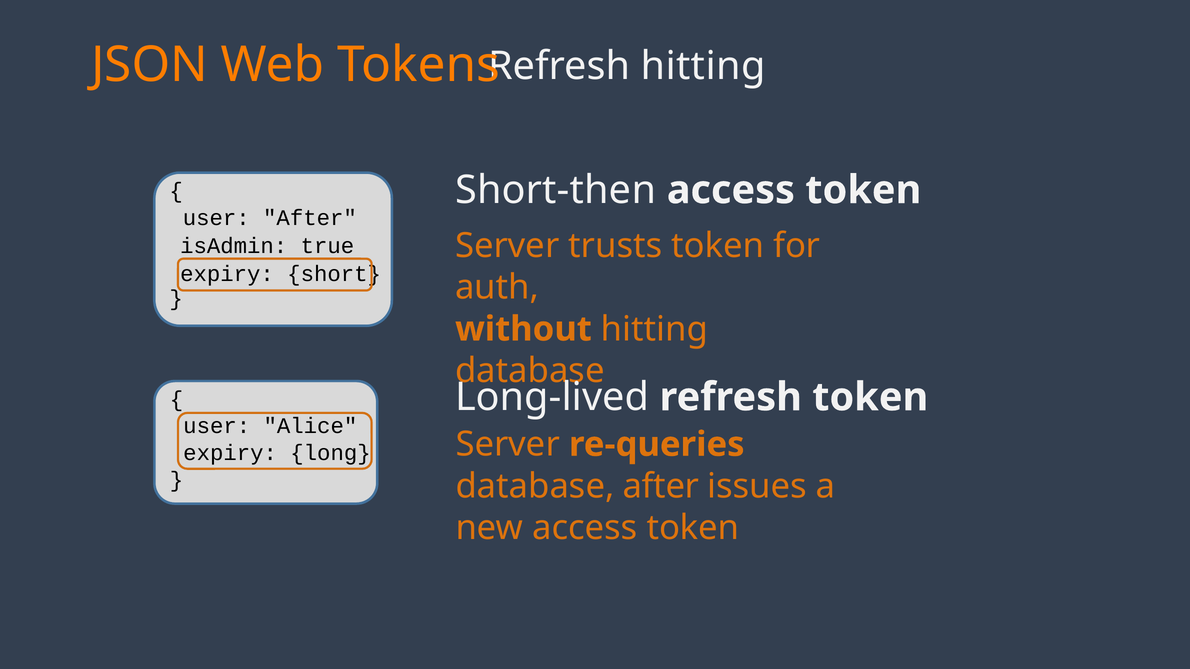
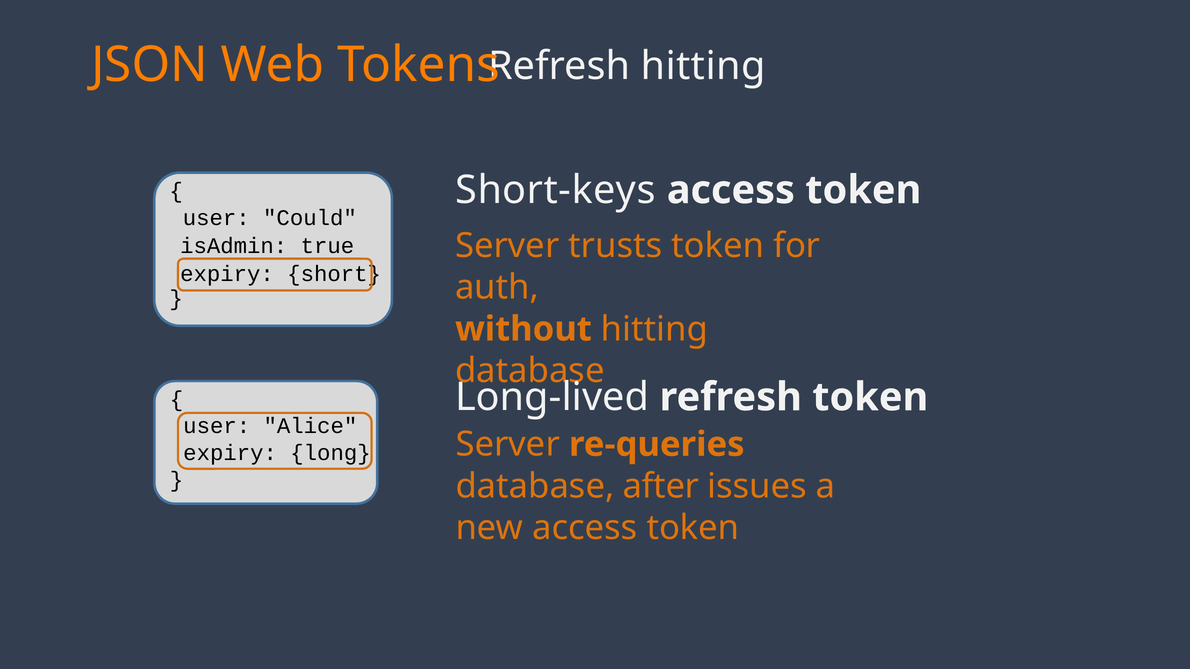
Short-then: Short-then -> Short-keys (555, 190)
user After: After -> Could (310, 218)
